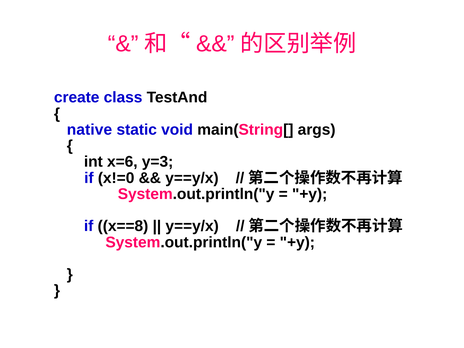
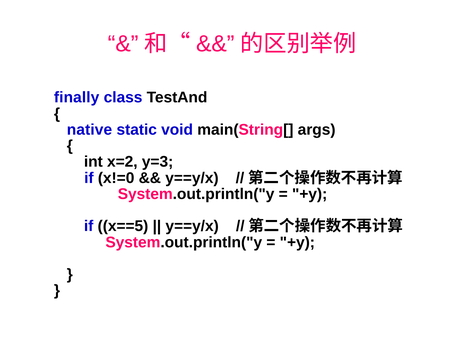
create: create -> finally (77, 98)
x=6: x=6 -> x=2 (122, 162)
x==8: x==8 -> x==5 (123, 226)
